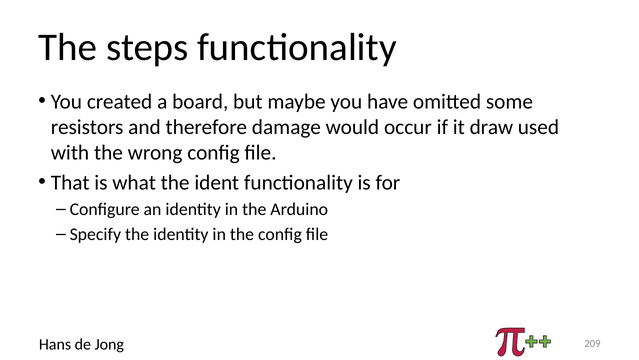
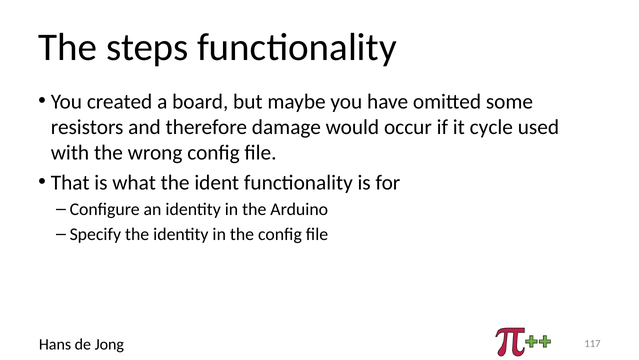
draw: draw -> cycle (491, 127)
209: 209 -> 117 (593, 343)
